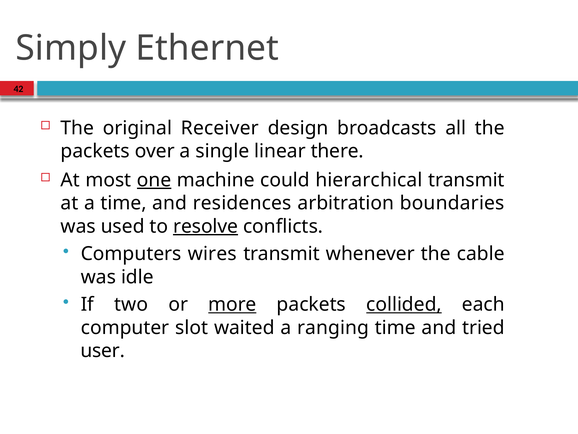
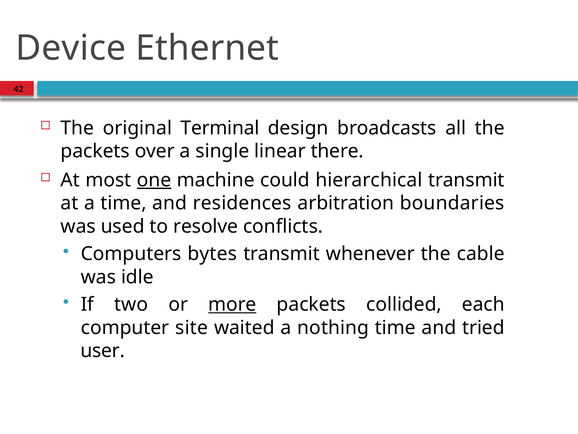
Simply: Simply -> Device (71, 48)
Receiver: Receiver -> Terminal (220, 128)
resolve underline: present -> none (206, 226)
wires: wires -> bytes (212, 254)
collided underline: present -> none (404, 304)
slot: slot -> site (192, 327)
ranging: ranging -> nothing (333, 327)
